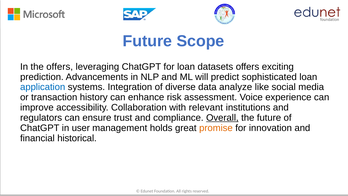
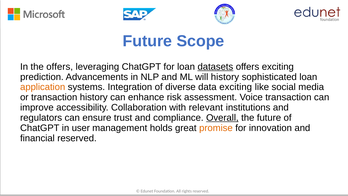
datasets underline: none -> present (215, 67)
will predict: predict -> history (225, 77)
application colour: blue -> orange (43, 87)
data analyze: analyze -> exciting (236, 87)
Voice experience: experience -> transaction (288, 97)
financial historical: historical -> reserved (77, 138)
